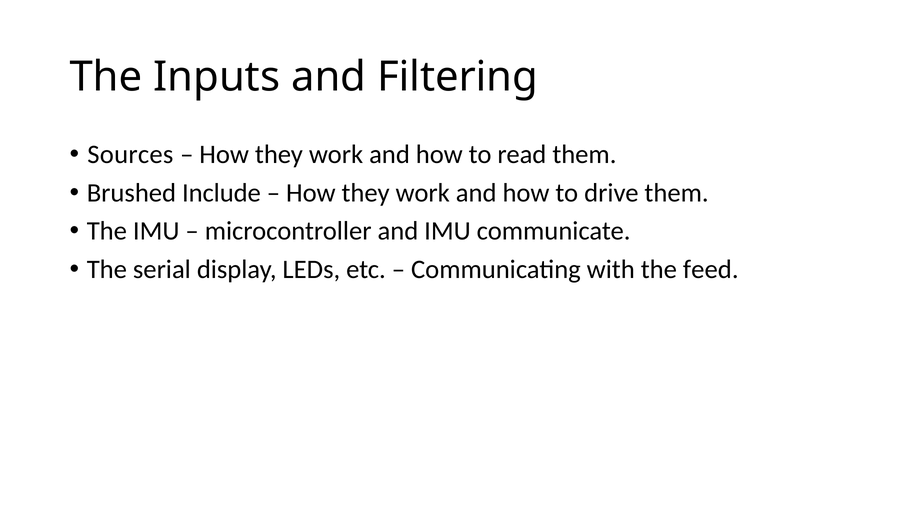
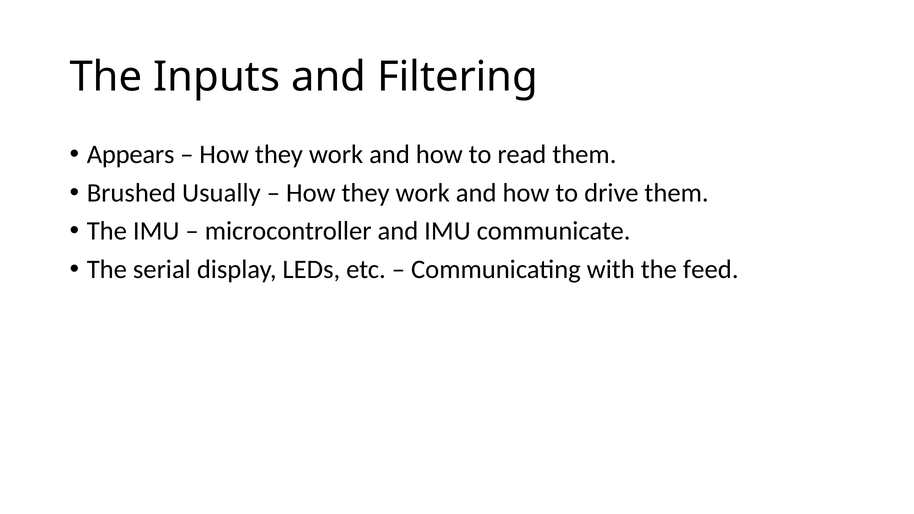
Sources: Sources -> Appears (131, 155)
Include: Include -> Usually (221, 193)
